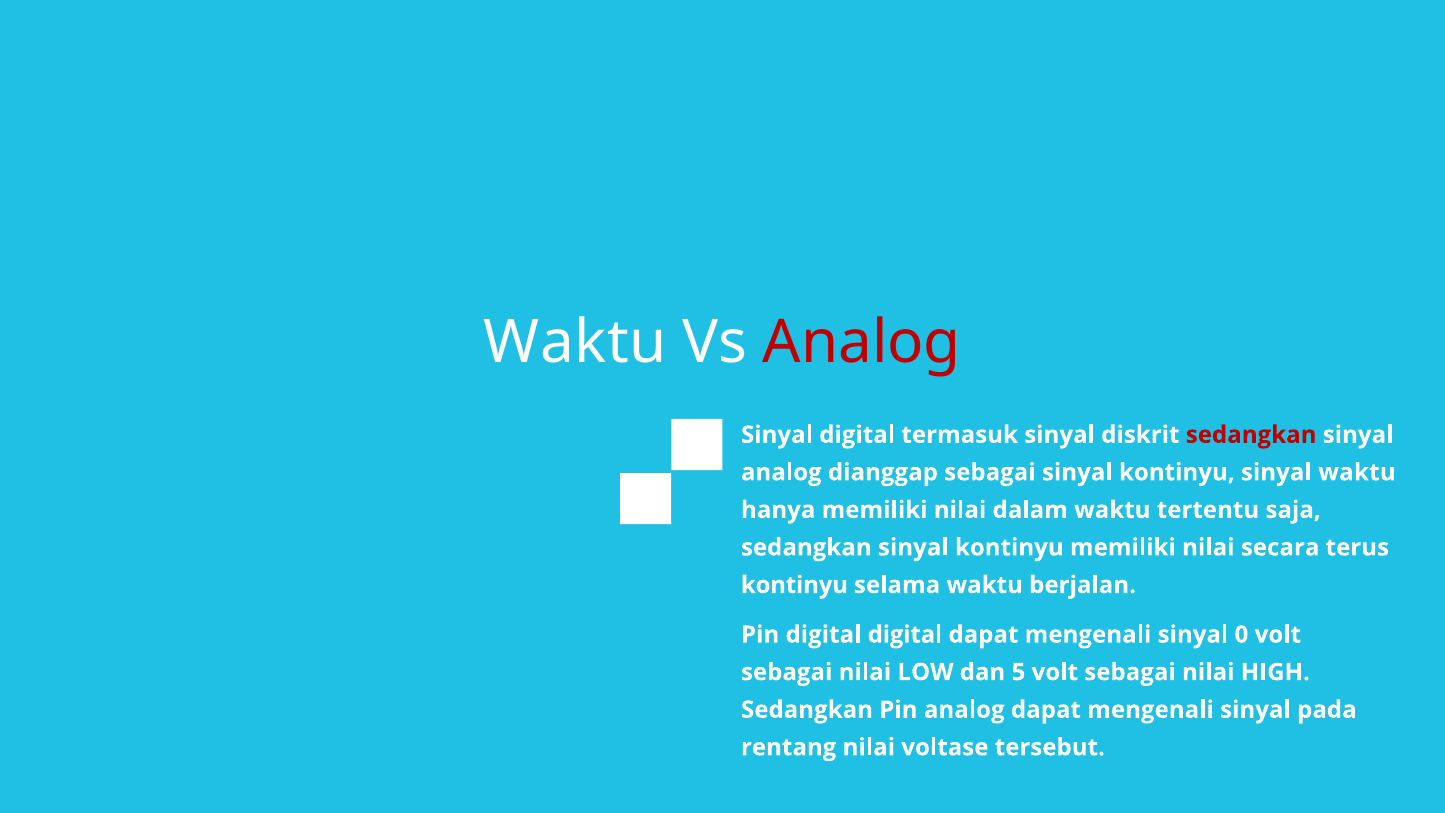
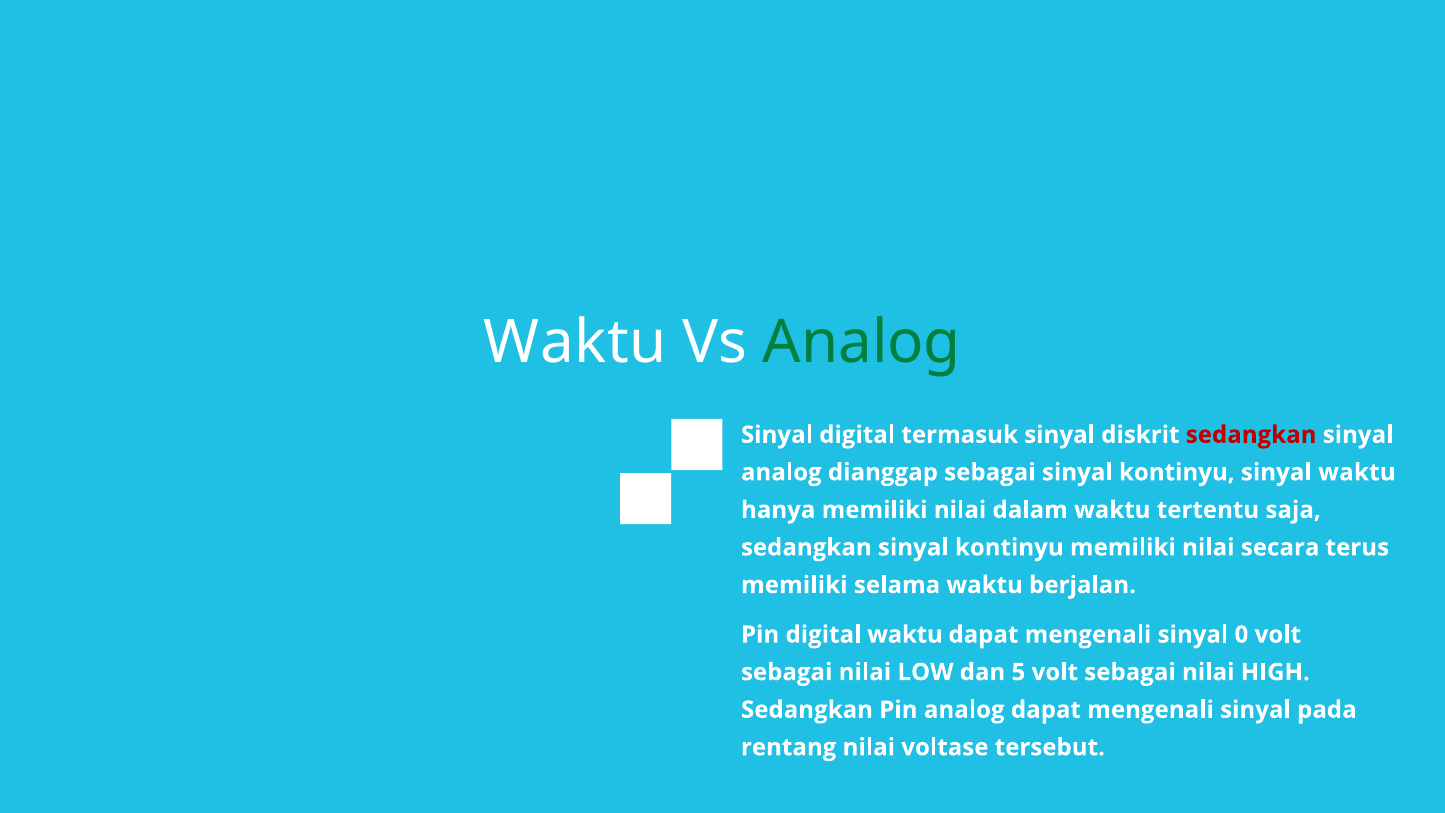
Analog colour: red -> green (862, 342)
kontinyu: kontinyu -> memiliki (794, 585)
digital digital: digital -> waktu (905, 634)
